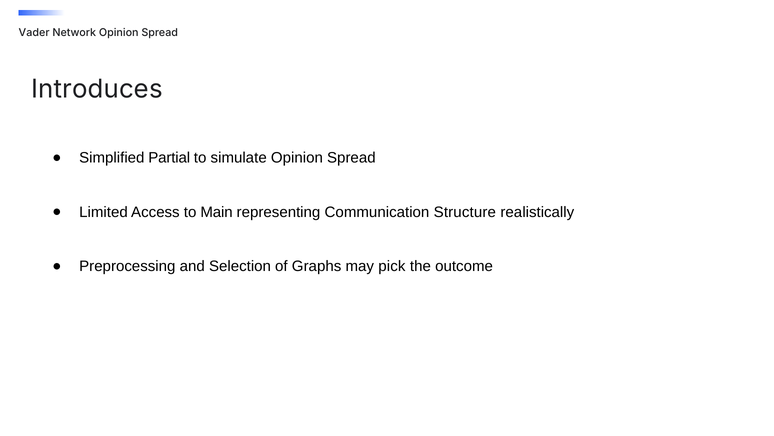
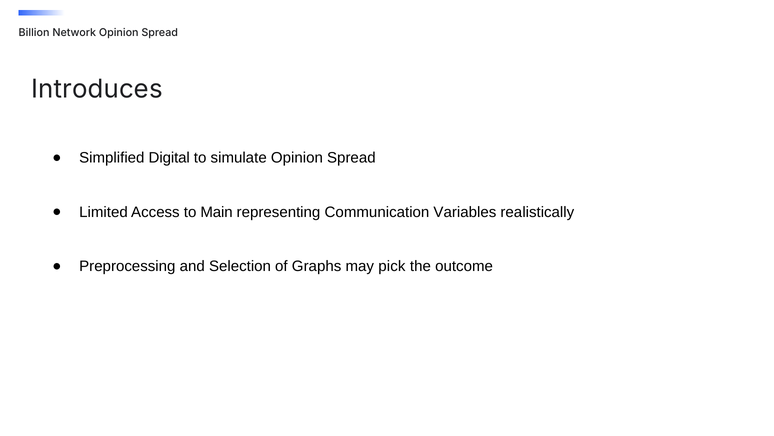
Vader: Vader -> Billion (34, 33)
Partial: Partial -> Digital (169, 158)
Structure: Structure -> Variables (465, 212)
